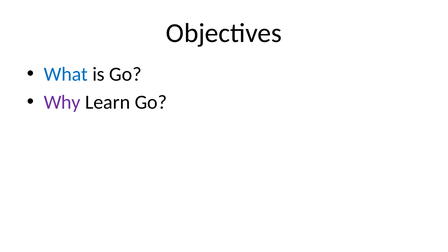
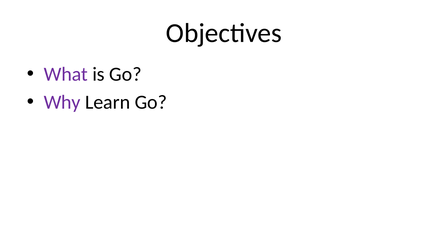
What colour: blue -> purple (66, 74)
